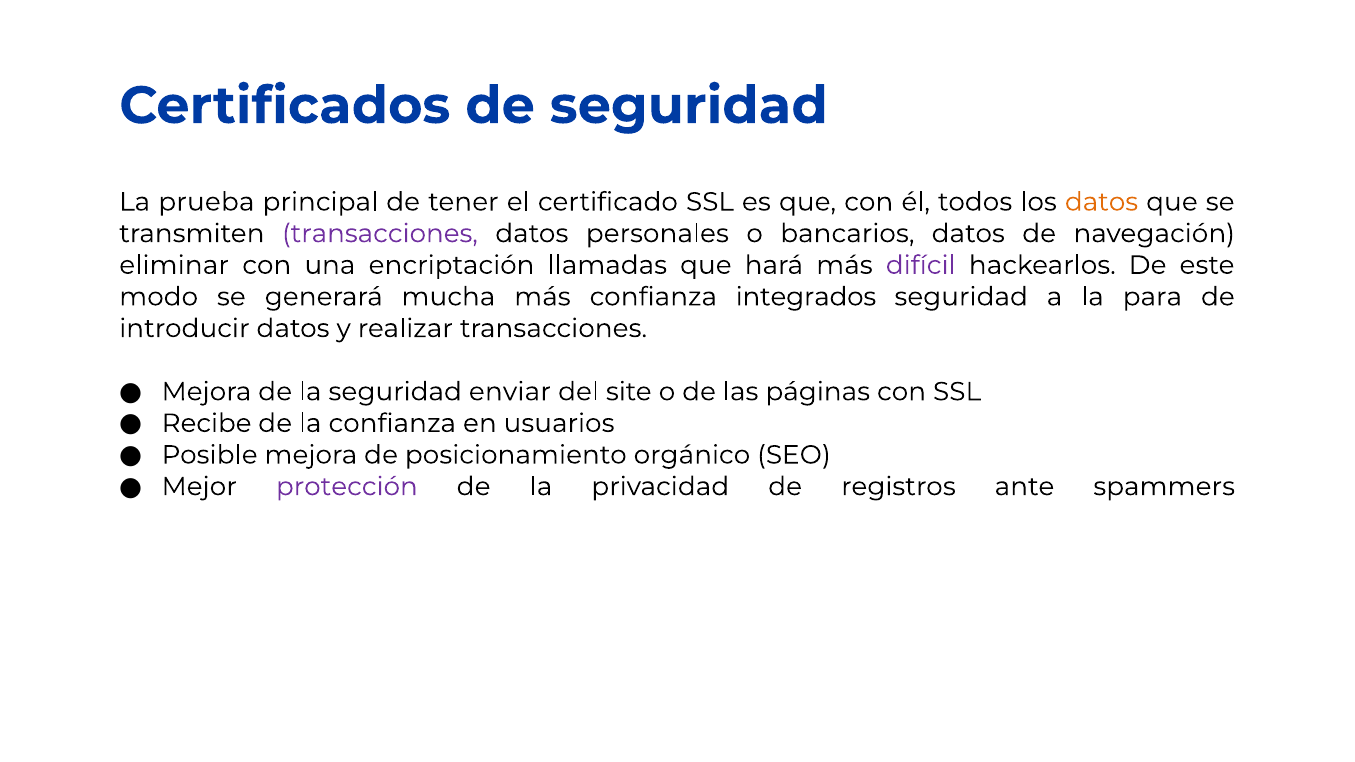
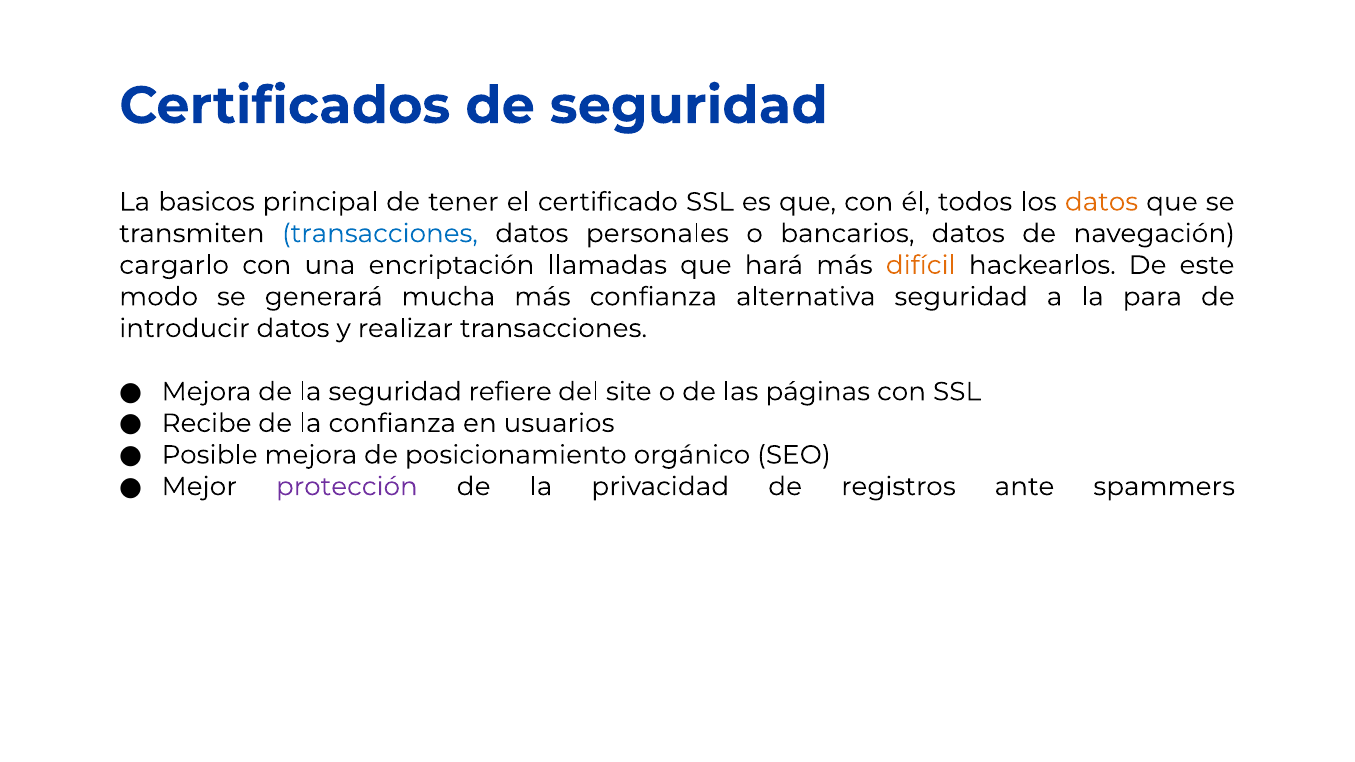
prueba: prueba -> basicos (207, 202)
transacciones colour: purple -> blue (380, 234)
eliminar: eliminar -> cargarlo (174, 265)
difícil colour: purple -> orange (921, 265)
integrados: integrados -> alternativa (806, 297)
enviar: enviar -> refiere (510, 392)
